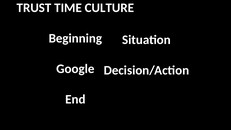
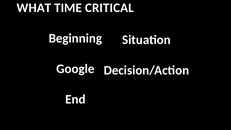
TRUST: TRUST -> WHAT (34, 8)
CULTURE: CULTURE -> CRITICAL (109, 8)
